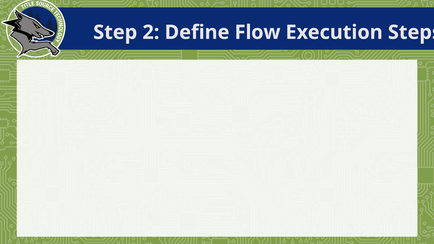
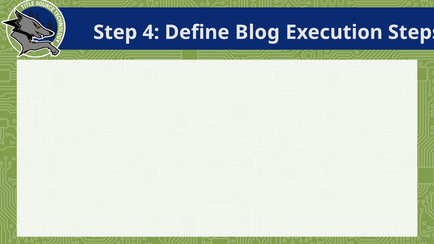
2: 2 -> 4 (151, 32)
Flow: Flow -> Blog (257, 32)
